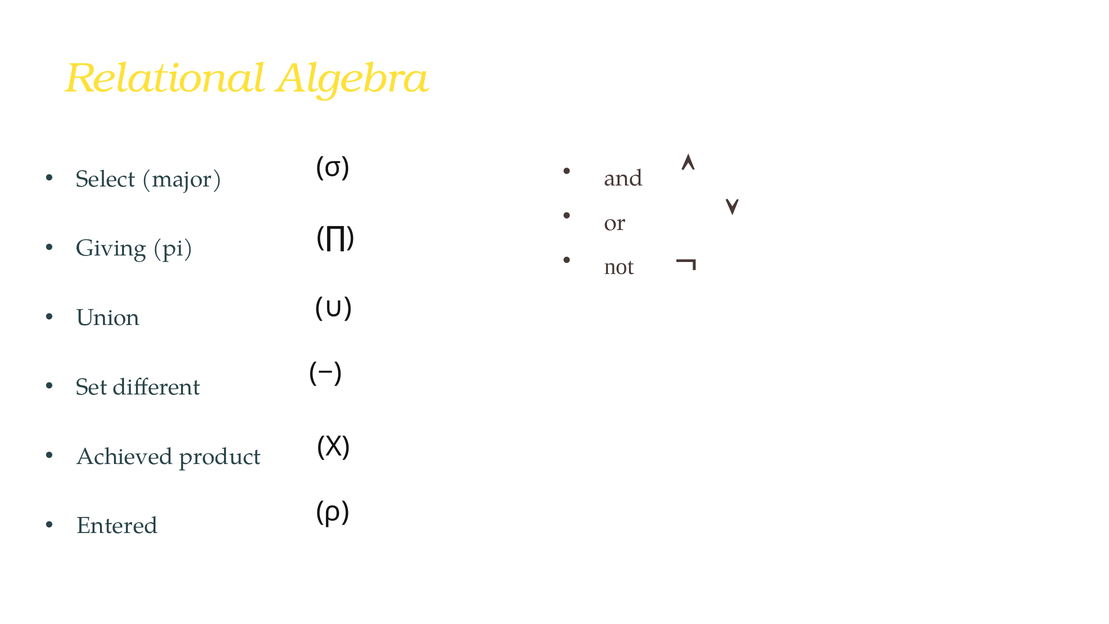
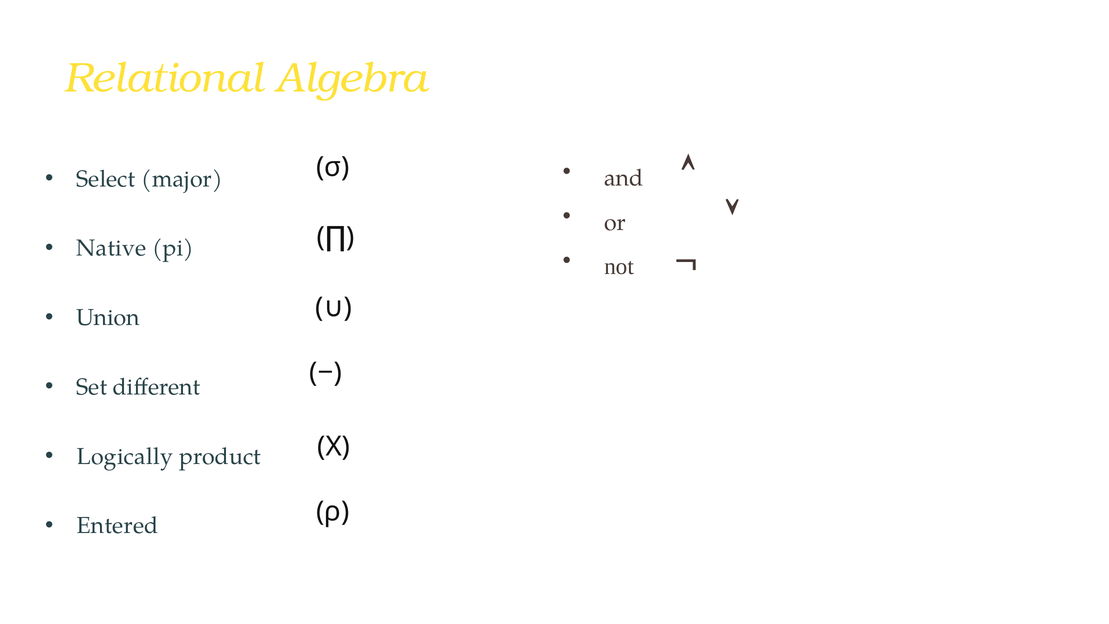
Giving: Giving -> Native (111, 248)
Achieved: Achieved -> Logically (125, 456)
